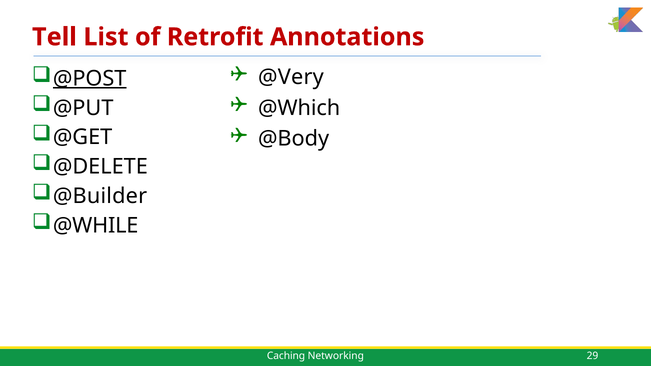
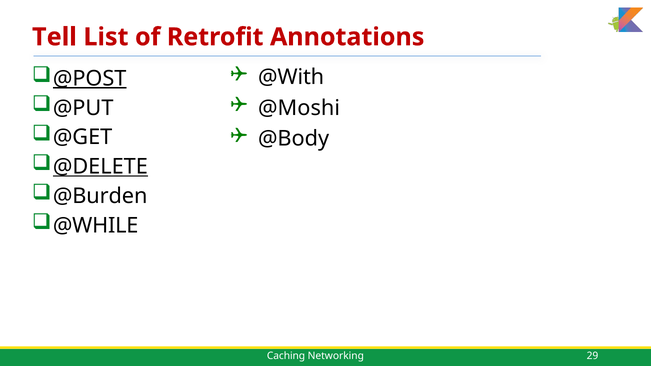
@Very: @Very -> @With (291, 77)
@Which: @Which -> @Moshi (299, 108)
@DELETE underline: none -> present (100, 167)
@Builder: @Builder -> @Burden (100, 196)
